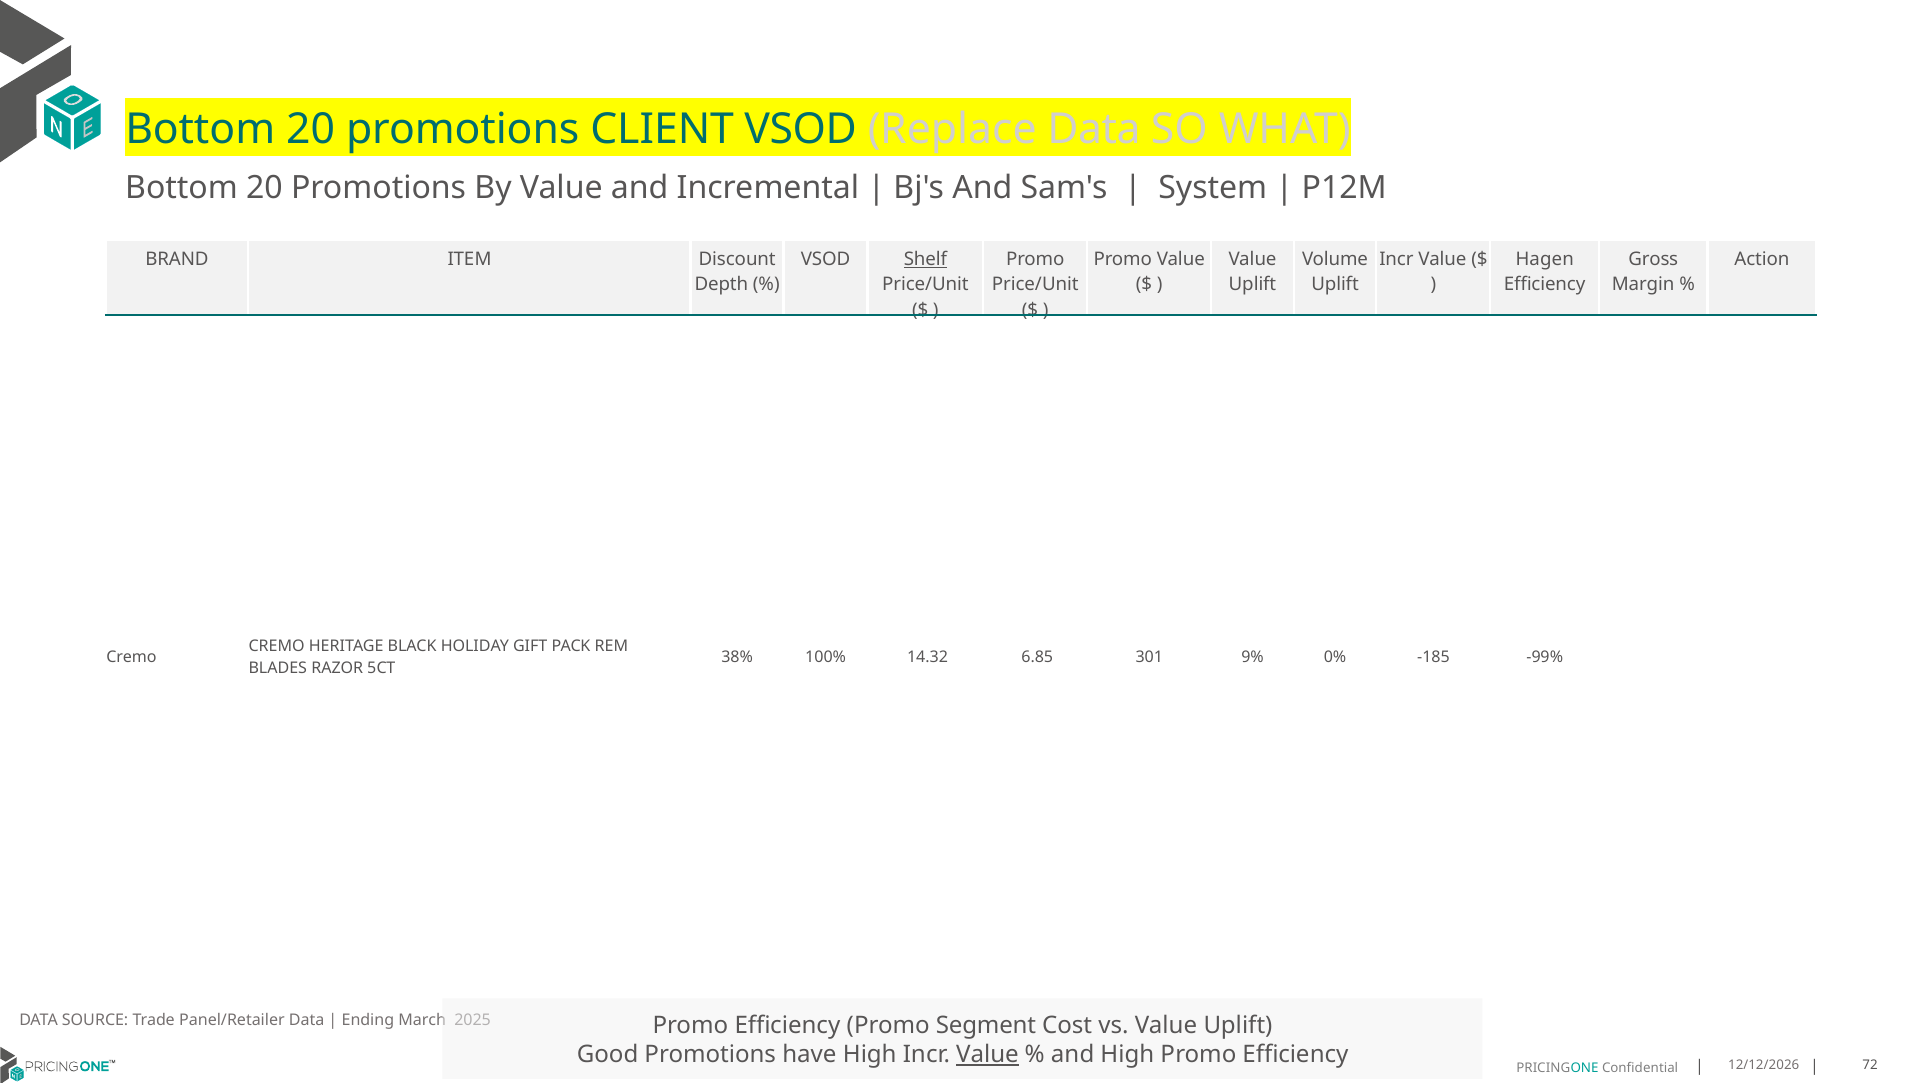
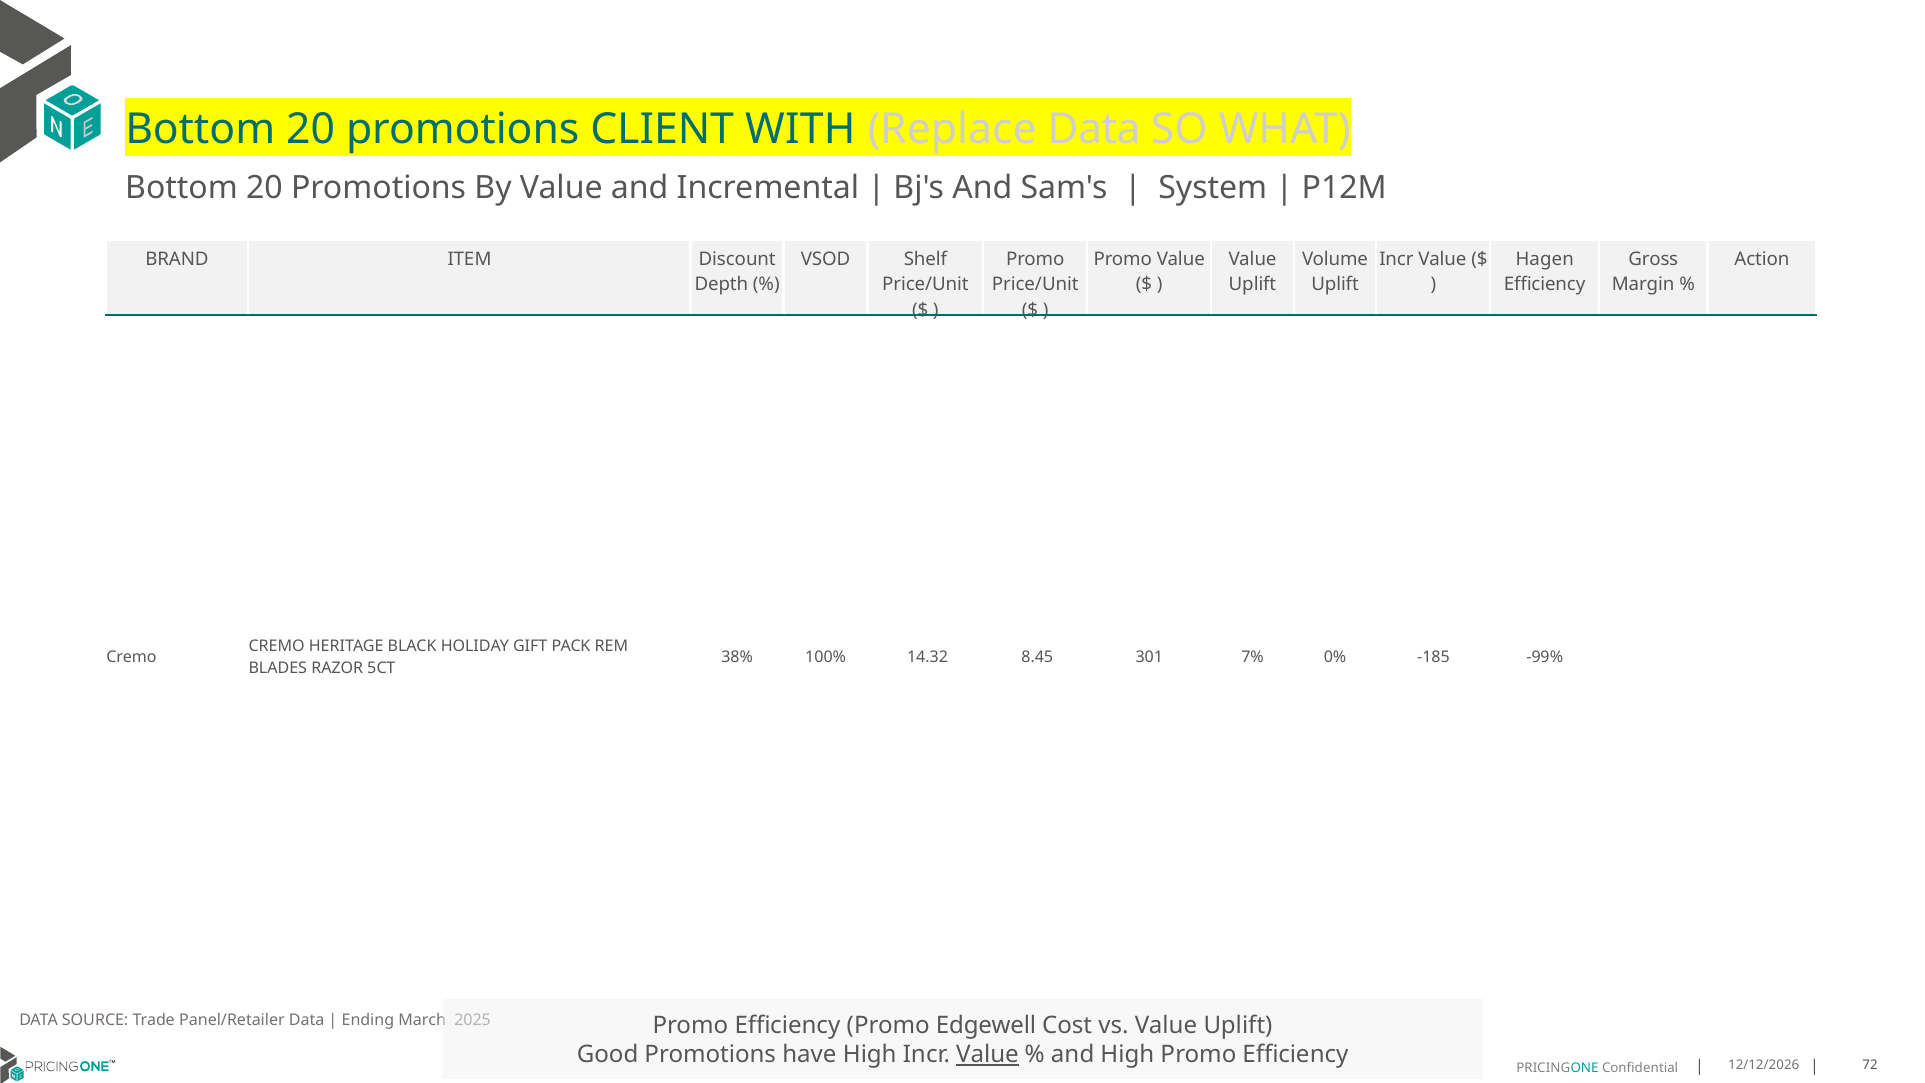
CLIENT VSOD: VSOD -> WITH (800, 129)
Shelf underline: present -> none (925, 259)
6.85: 6.85 -> 8.45 (1037, 657)
9%: 9% -> 7% (1253, 657)
Segment: Segment -> Edgewell (986, 1026)
